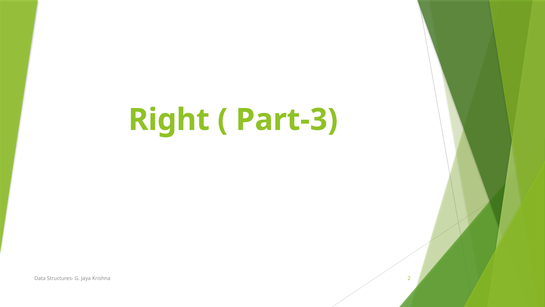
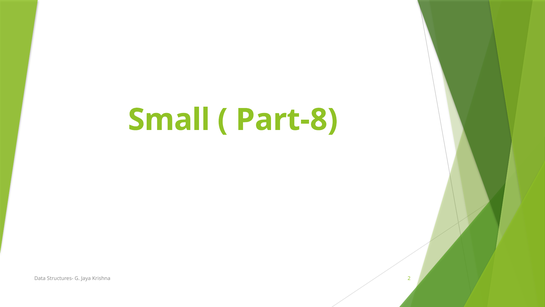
Right: Right -> Small (169, 120)
Part-3: Part-3 -> Part-8 (287, 120)
